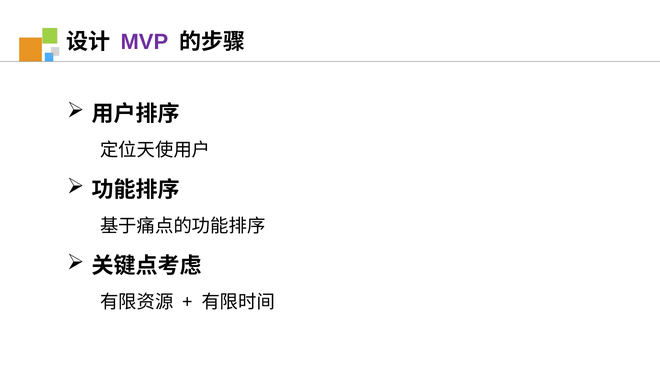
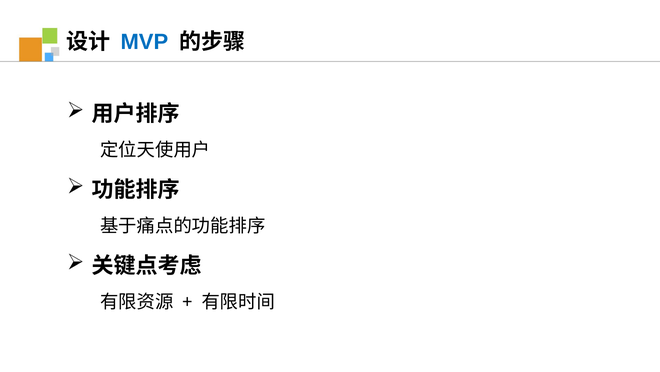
MVP colour: purple -> blue (144, 42)
